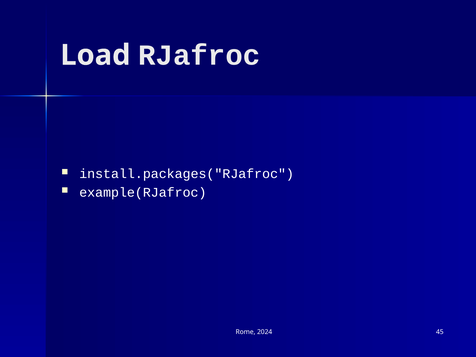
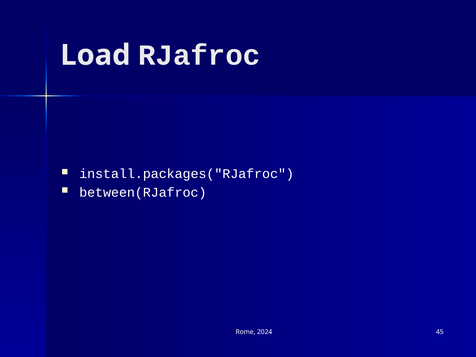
example(RJafroc: example(RJafroc -> between(RJafroc (143, 192)
